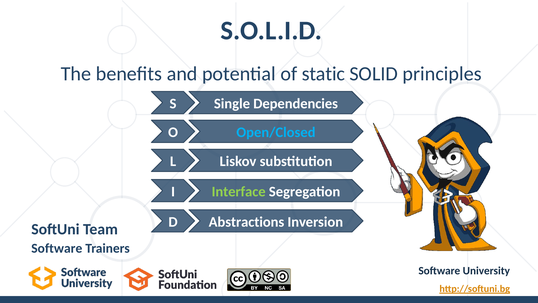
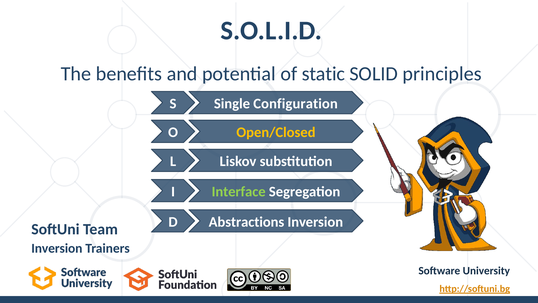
Dependencies: Dependencies -> Configuration (296, 103)
Open/Closed colour: light blue -> yellow (276, 132)
Software: Software -> Inversion (57, 248)
